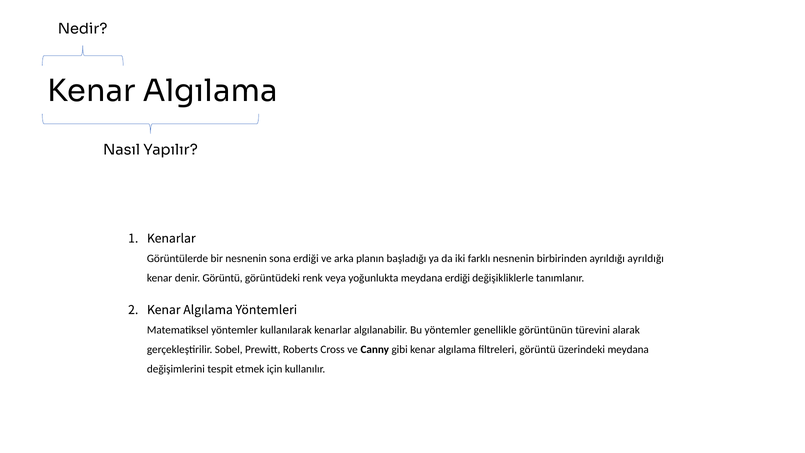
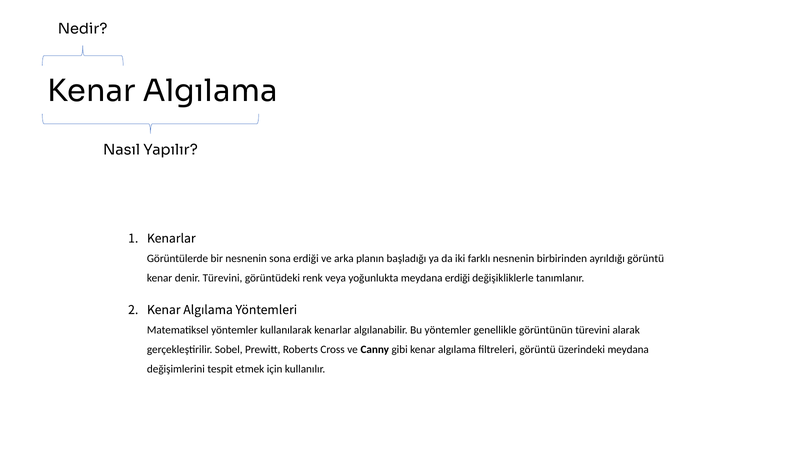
ayrıldığı ayrıldığı: ayrıldığı -> görüntü (646, 259)
denir Görüntü: Görüntü -> Türevini (223, 278)
